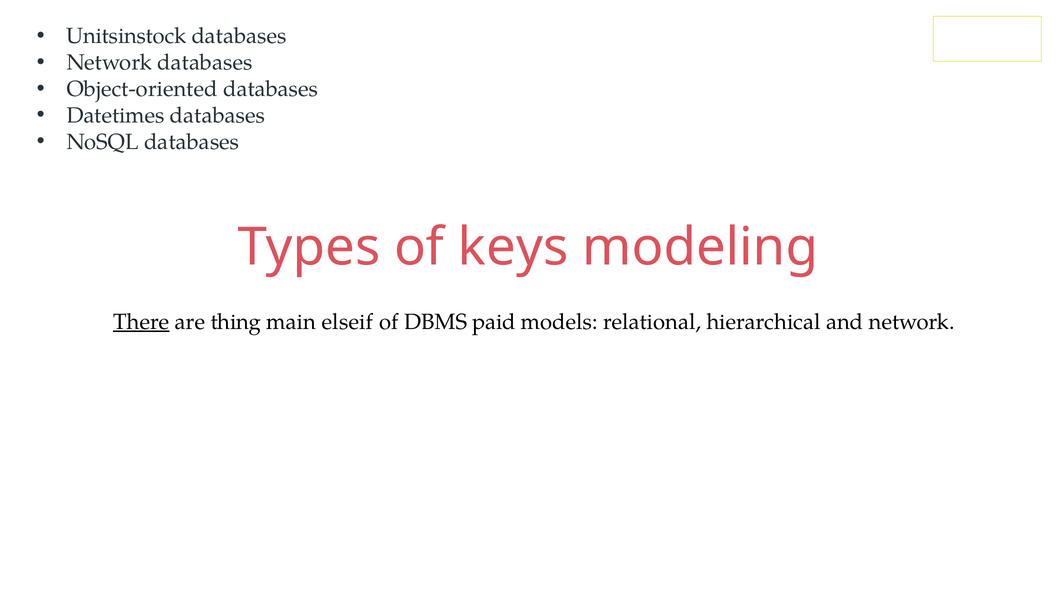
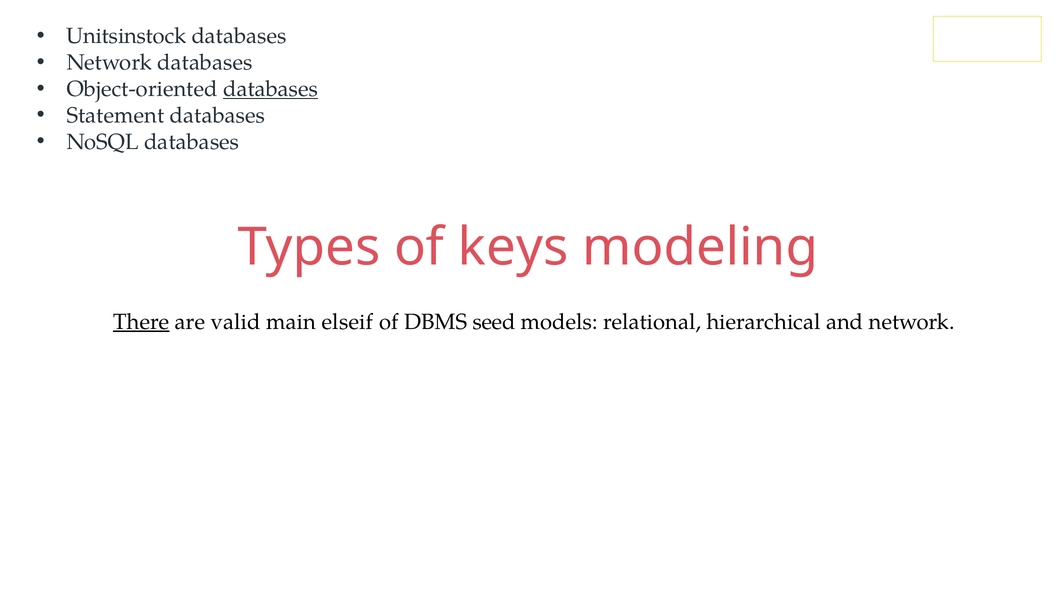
databases underline: none -> present (271, 89)
Datetimes: Datetimes -> Statement (116, 115)
thing: thing -> valid (236, 322)
paid: paid -> seed (494, 322)
